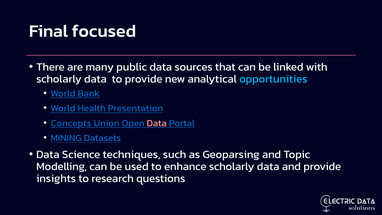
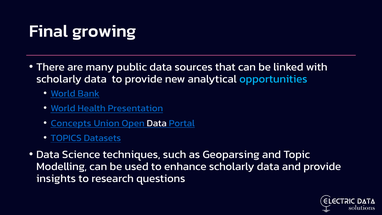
focused: focused -> growing (104, 31)
Data colour: pink -> white (157, 123)
MINING: MINING -> TOPICS (66, 138)
